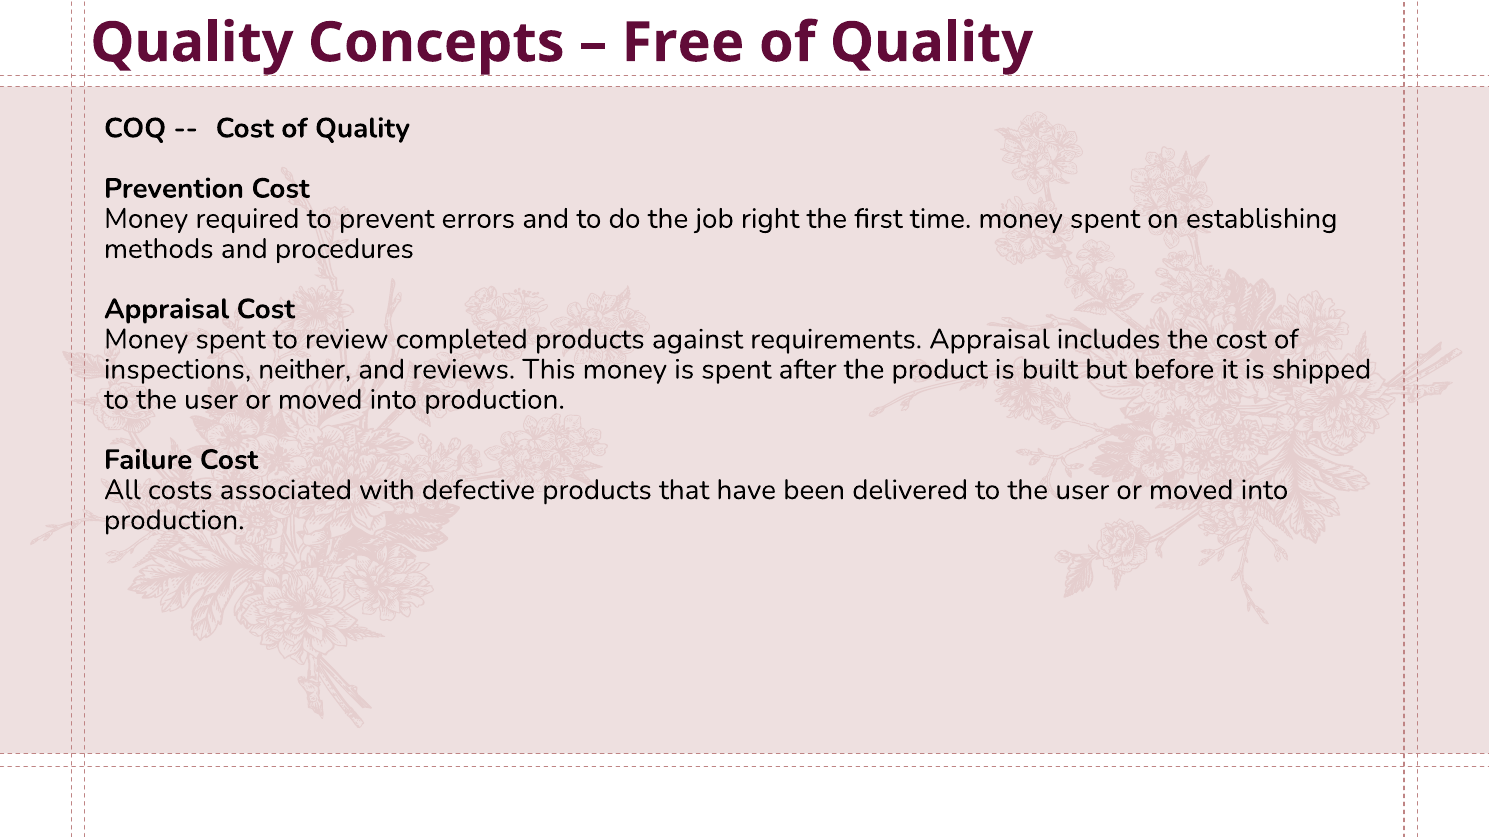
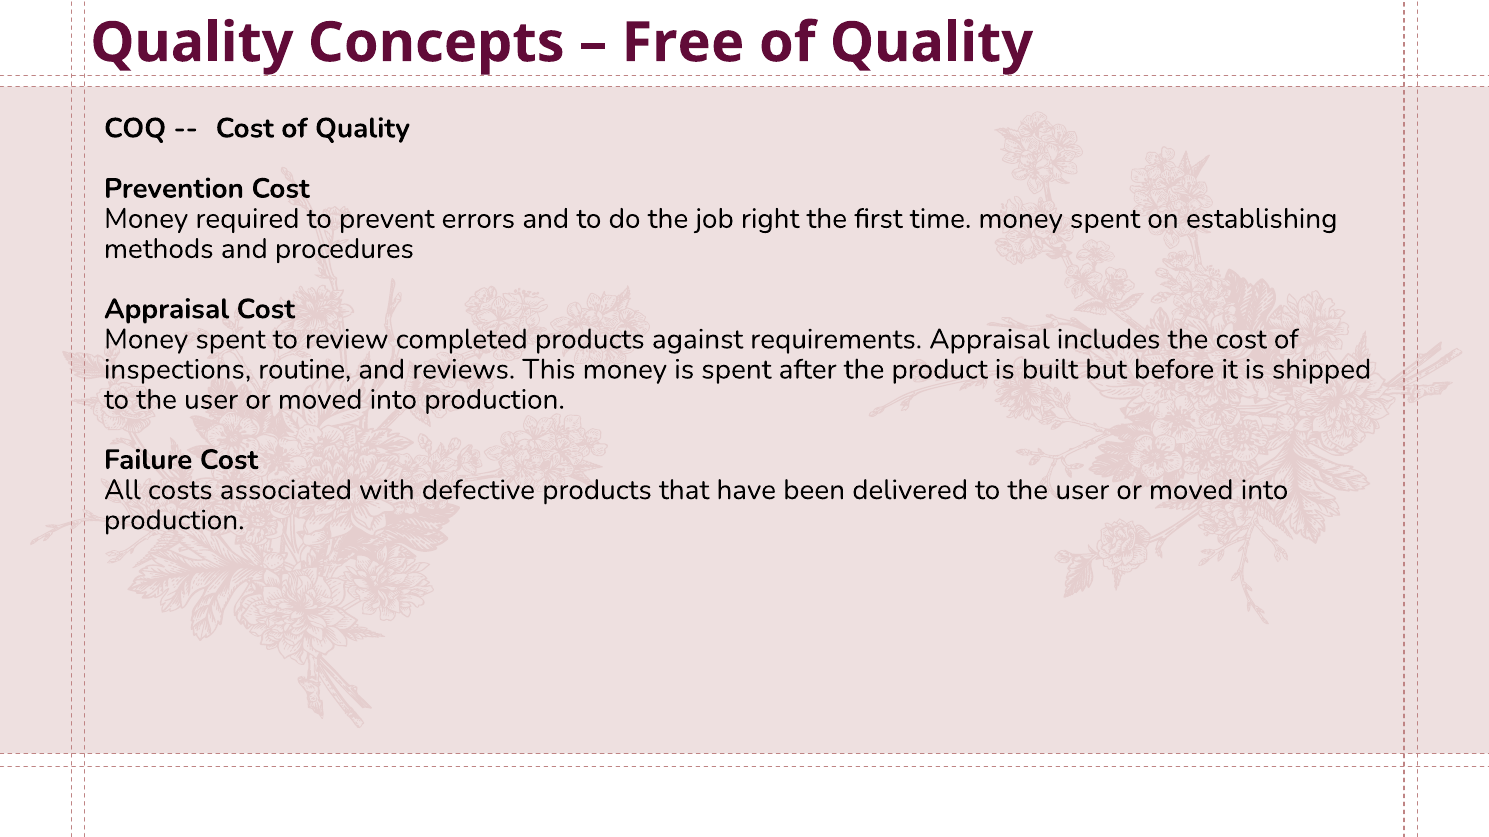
neither: neither -> routine (305, 370)
